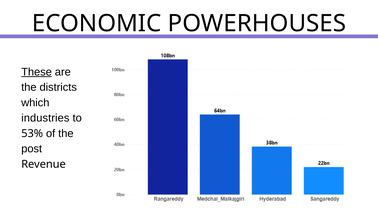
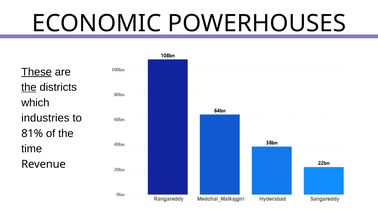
the underline: none -> present (29, 88)
53%: 53% -> 81% (32, 134)
post: post -> time (32, 149)
